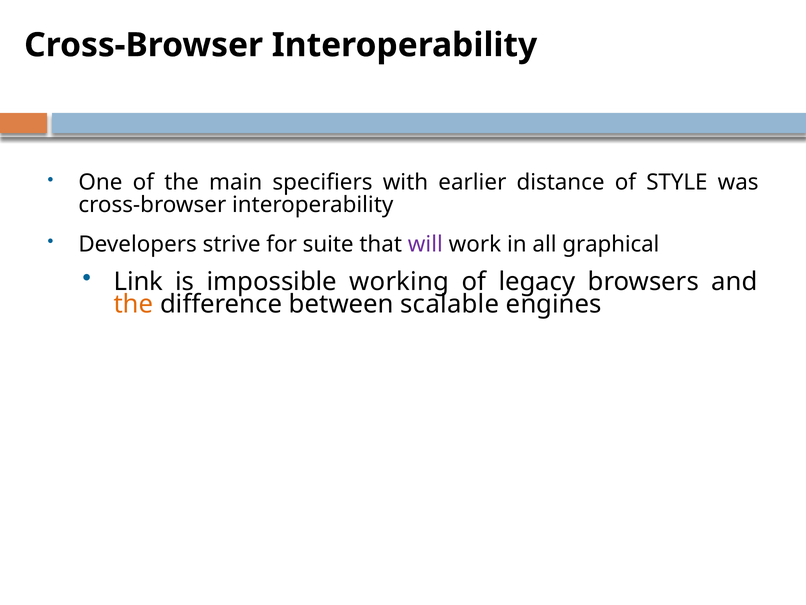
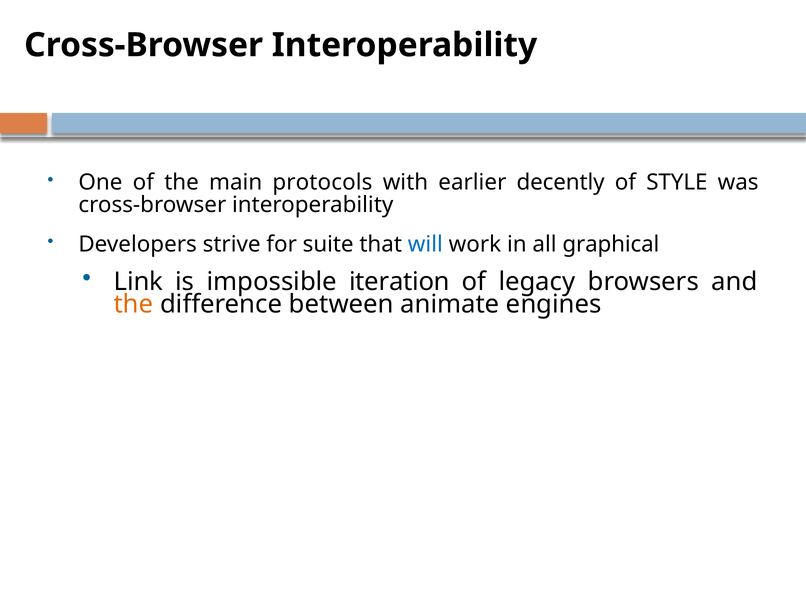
specifiers: specifiers -> protocols (322, 182)
distance: distance -> decently (561, 182)
will colour: purple -> blue (425, 244)
working: working -> iteration (399, 281)
scalable: scalable -> animate (450, 304)
